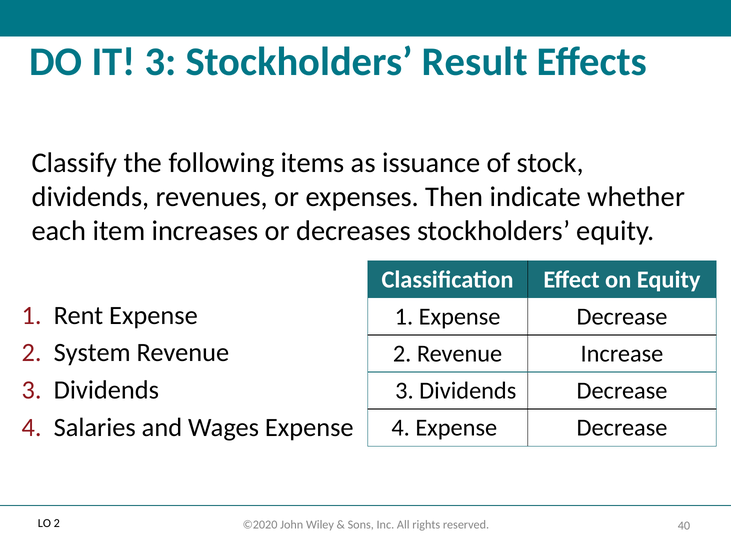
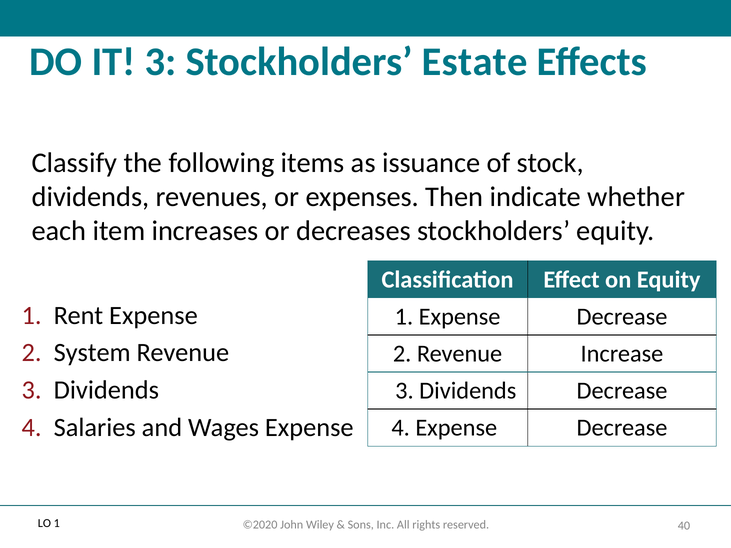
Result: Result -> Estate (475, 62)
O 2: 2 -> 1 (57, 523)
